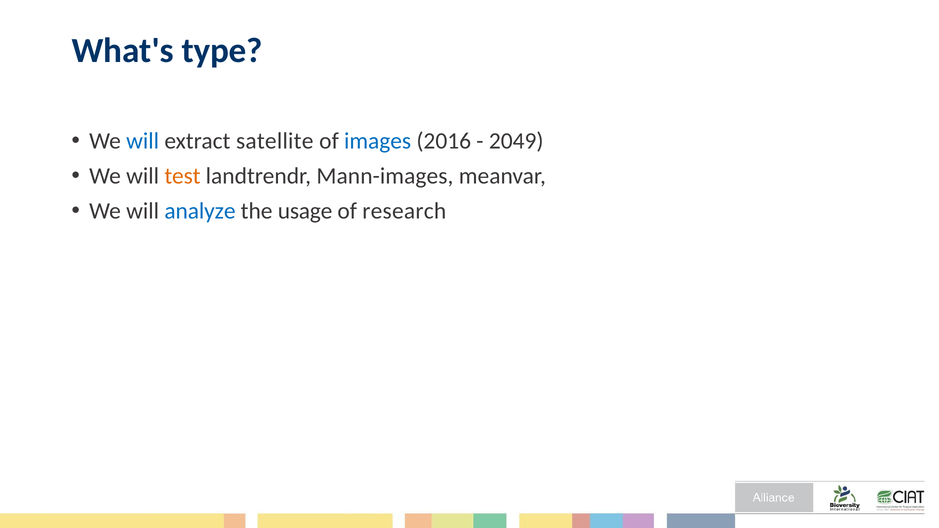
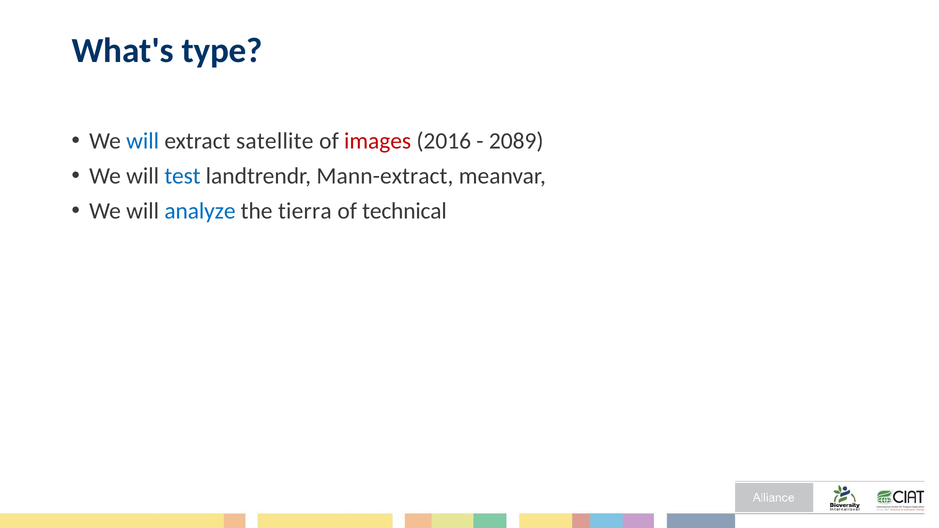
images colour: blue -> red (378, 141)
2049: 2049 -> 2089 (516, 141)
test colour: orange -> blue (182, 176)
Mann-images: Mann-images -> Mann-extract (385, 176)
usage: usage -> tierra (305, 211)
research: research -> technical (405, 211)
